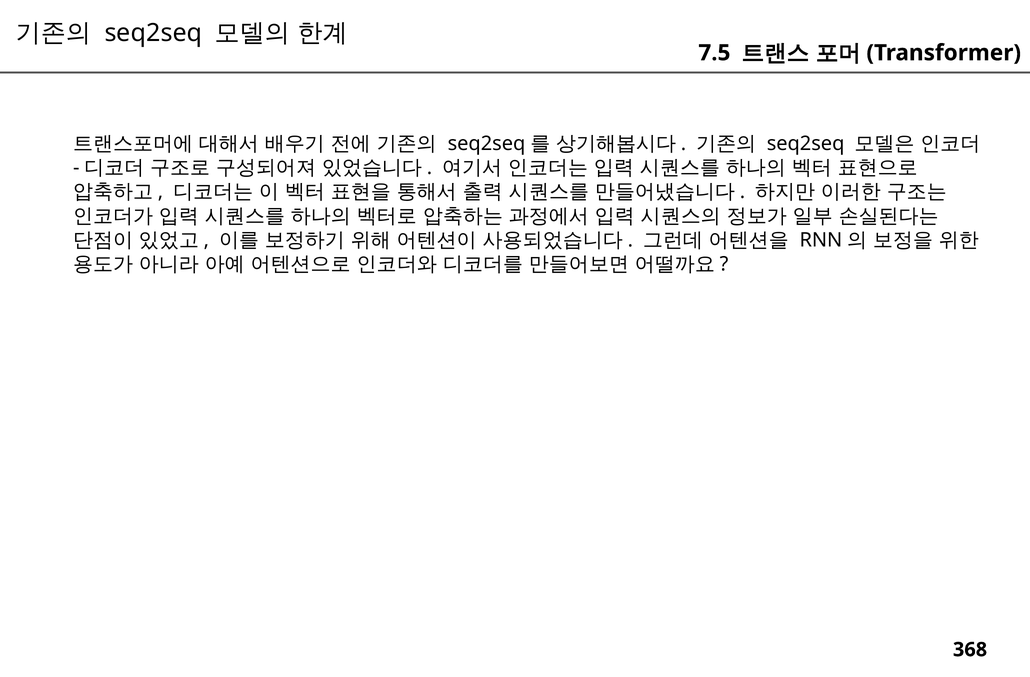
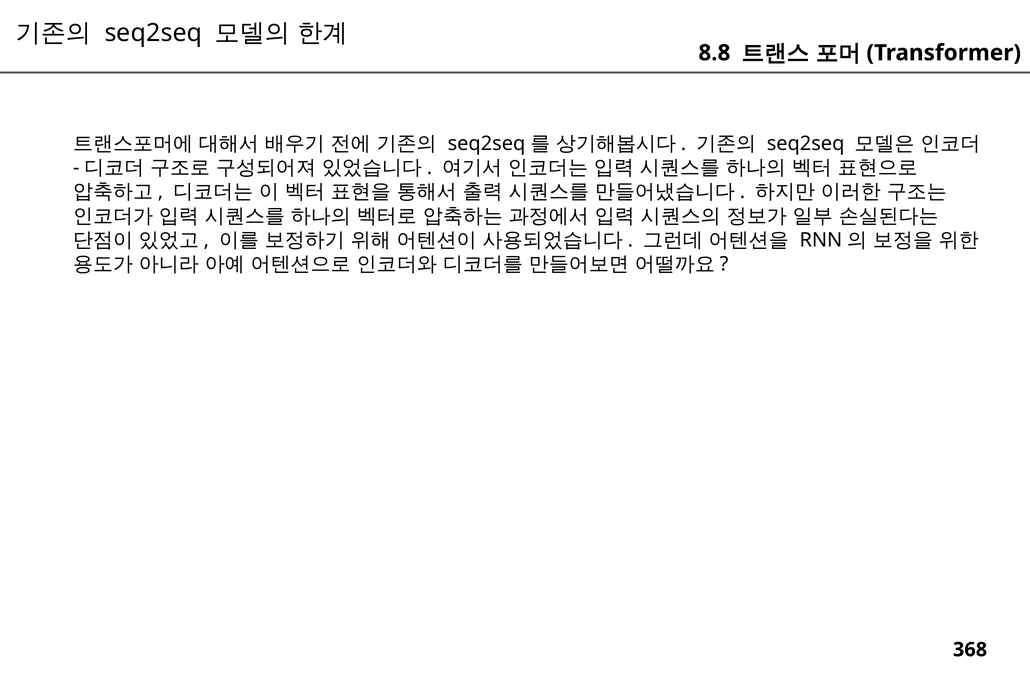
7.5: 7.5 -> 8.8 (714, 53)
